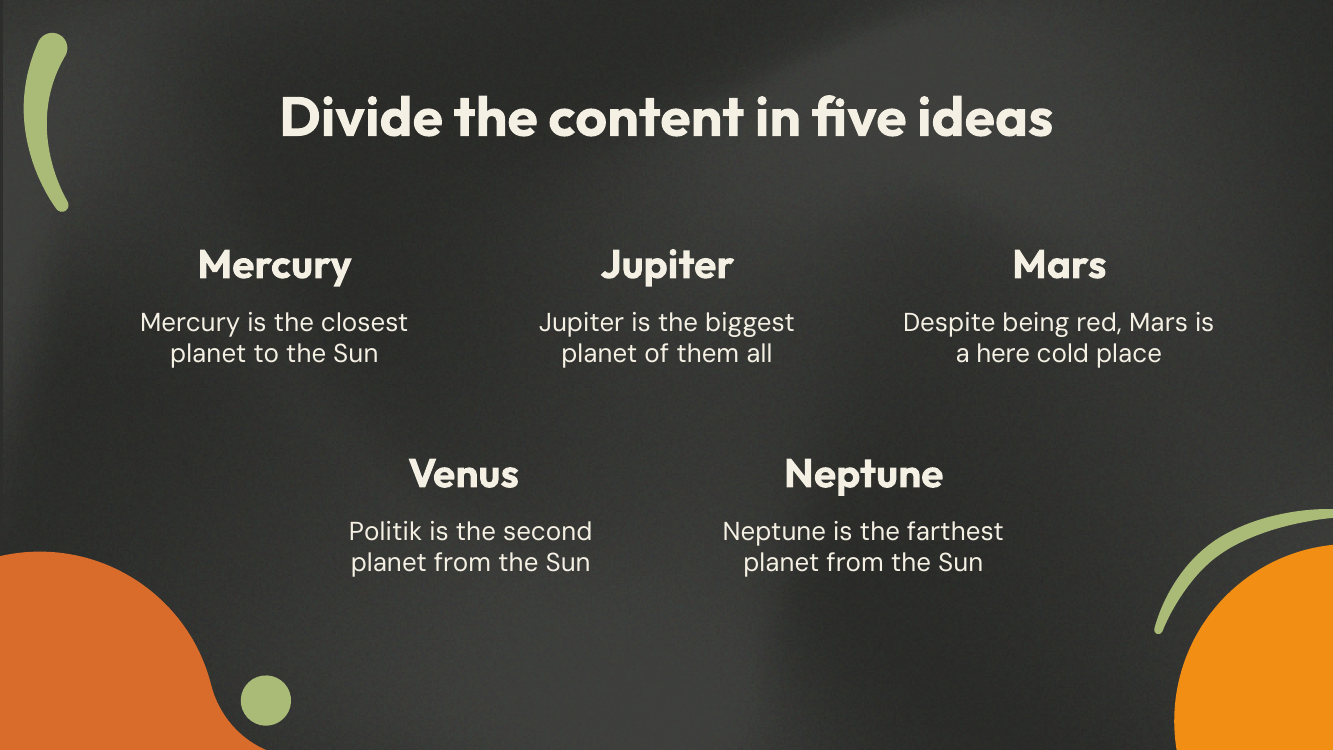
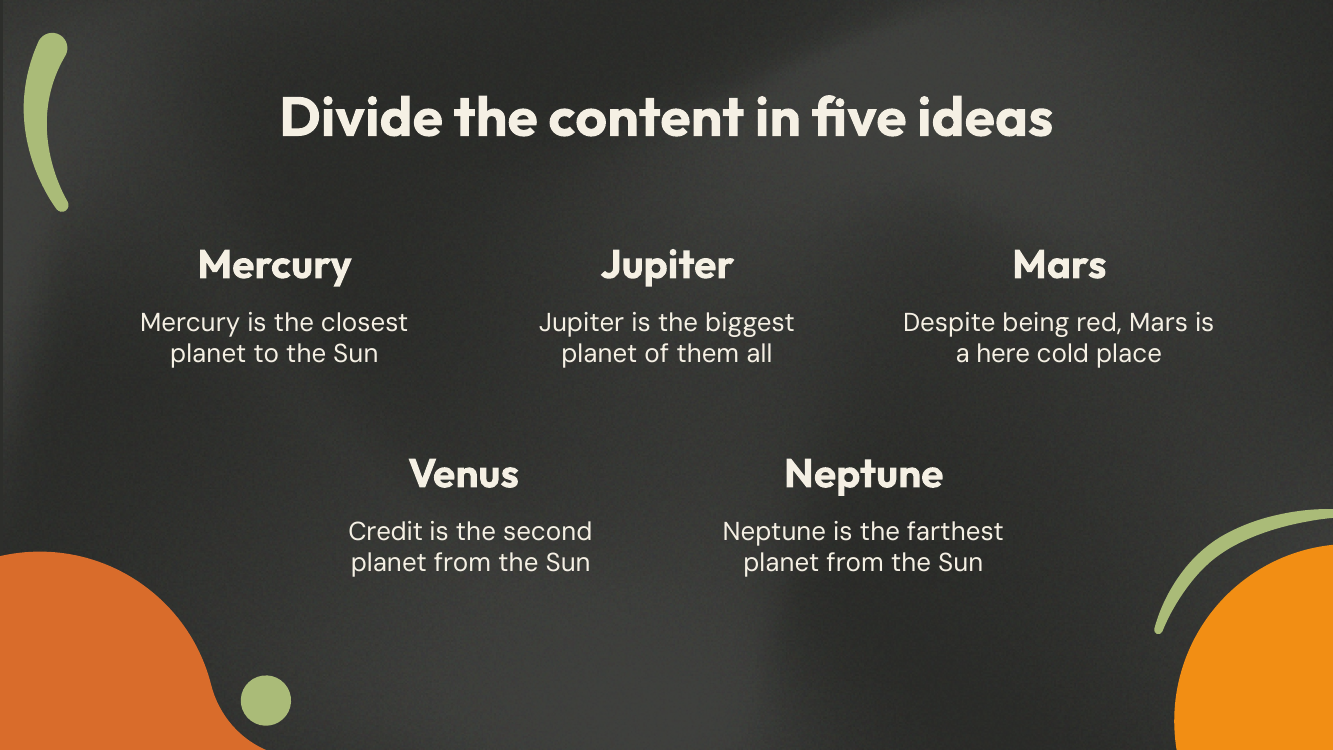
Politik: Politik -> Credit (386, 532)
